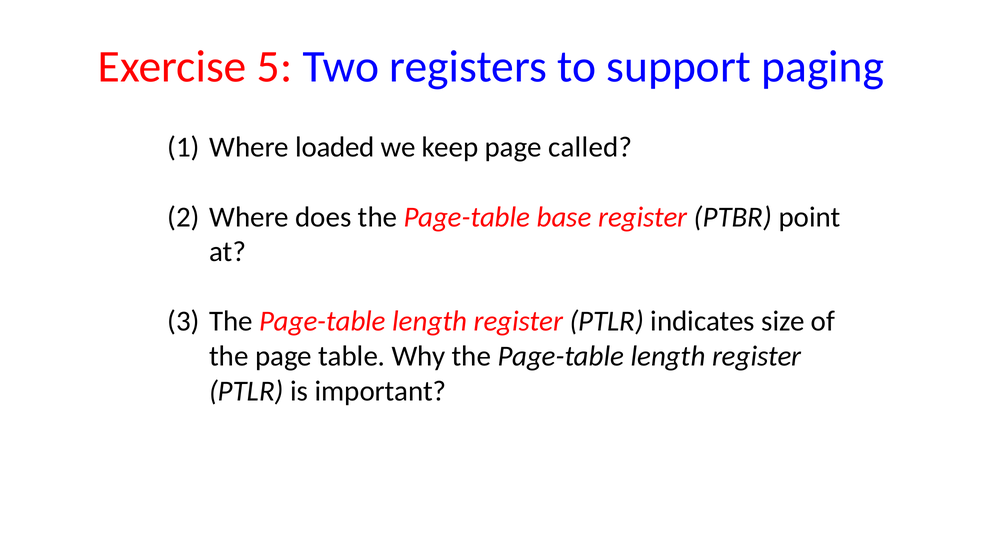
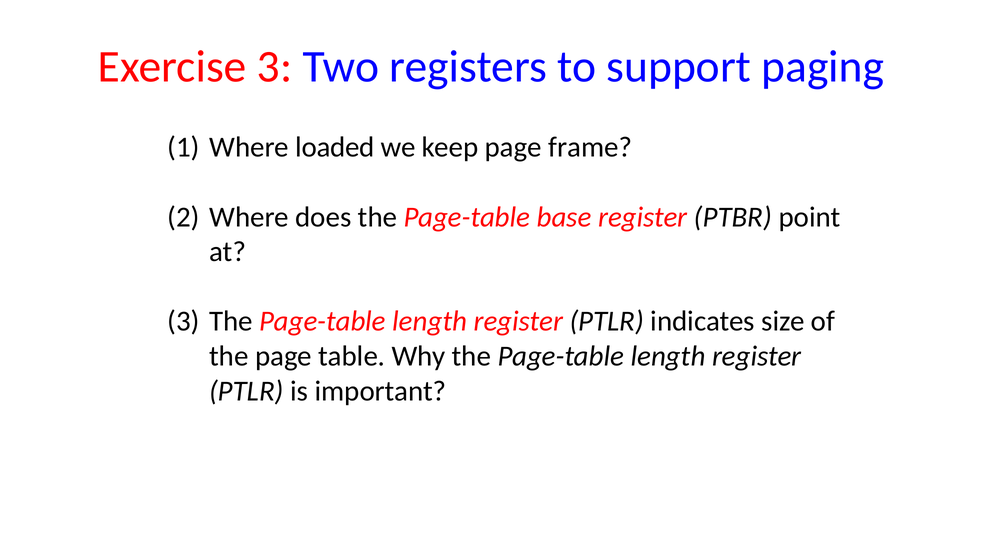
Exercise 5: 5 -> 3 (275, 67)
called: called -> frame (590, 147)
